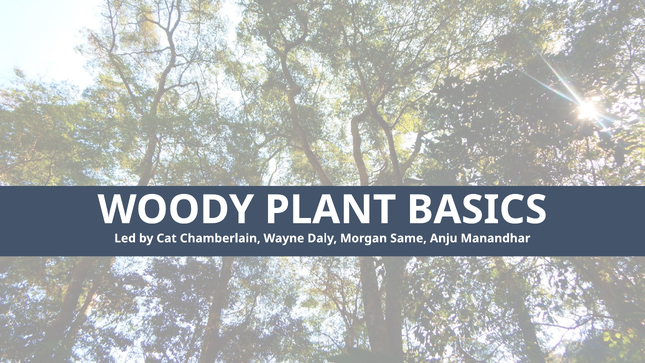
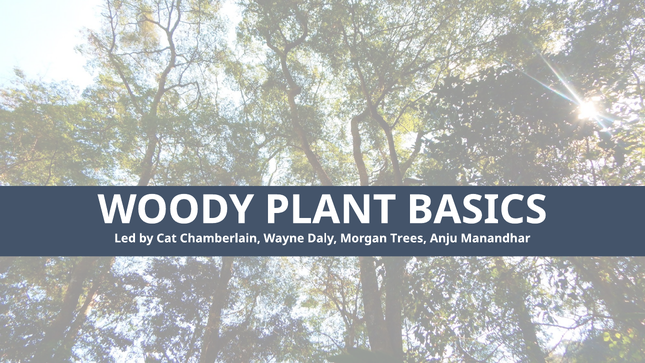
Same: Same -> Trees (408, 238)
